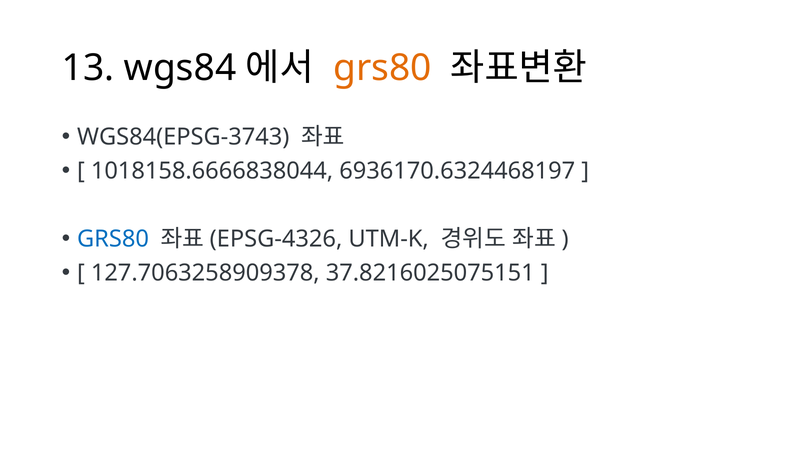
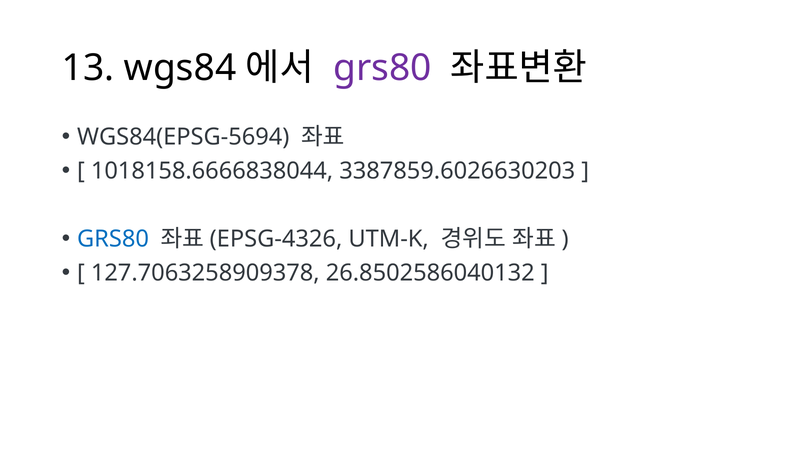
grs80 colour: orange -> purple (382, 68)
WGS84(EPSG-3743: WGS84(EPSG-3743 -> WGS84(EPSG-5694 (183, 137)
6936170.6324468197: 6936170.6324468197 -> 3387859.6026630203 (457, 171)
37.8216025075151: 37.8216025075151 -> 26.8502586040132 (430, 273)
